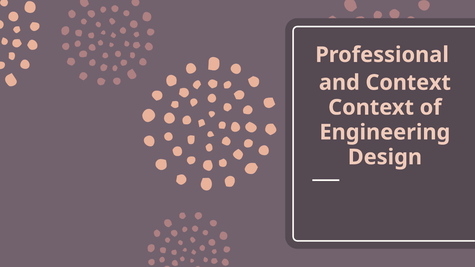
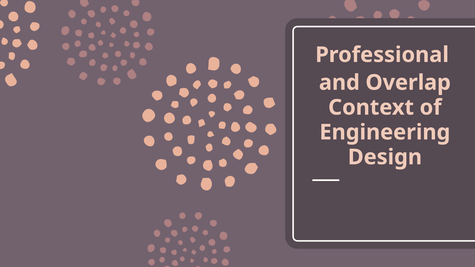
and Context: Context -> Overlap (408, 83)
